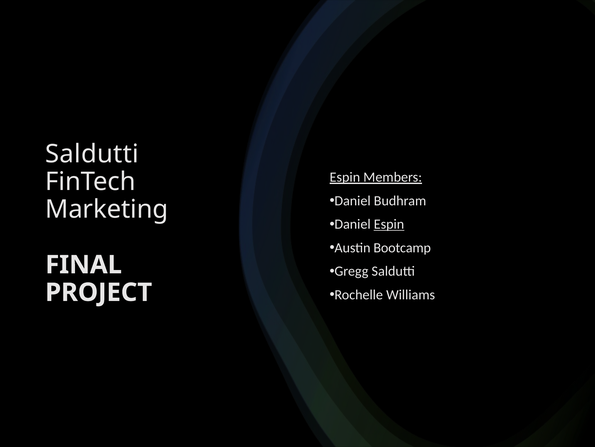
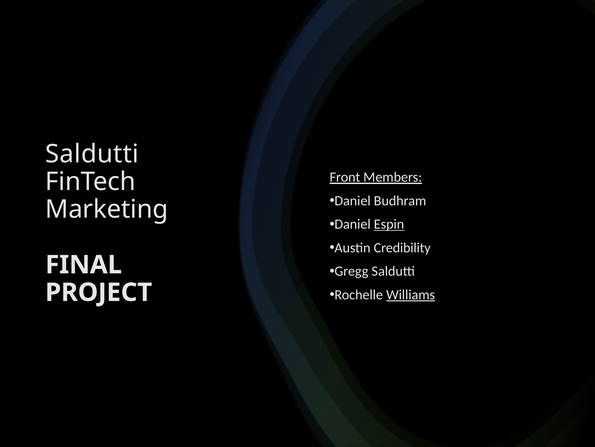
Espin: Espin -> Front (345, 177)
Bootcamp: Bootcamp -> Credibility (402, 247)
Williams underline: none -> present (411, 294)
